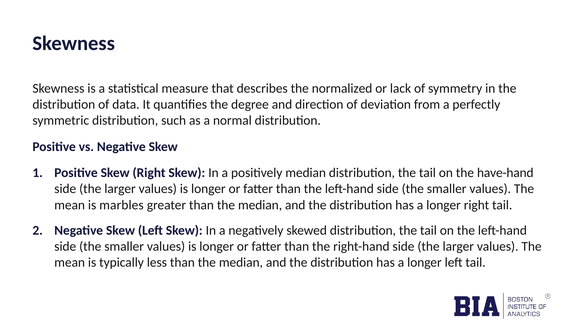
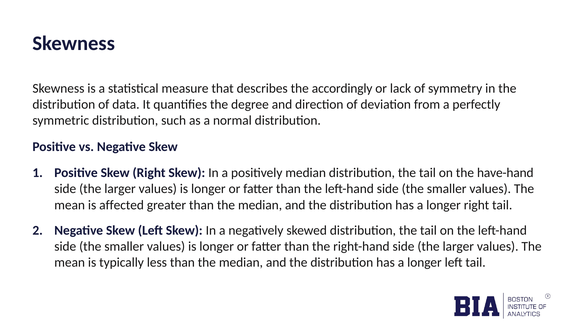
normalized: normalized -> accordingly (342, 88)
marbles: marbles -> affected (122, 205)
